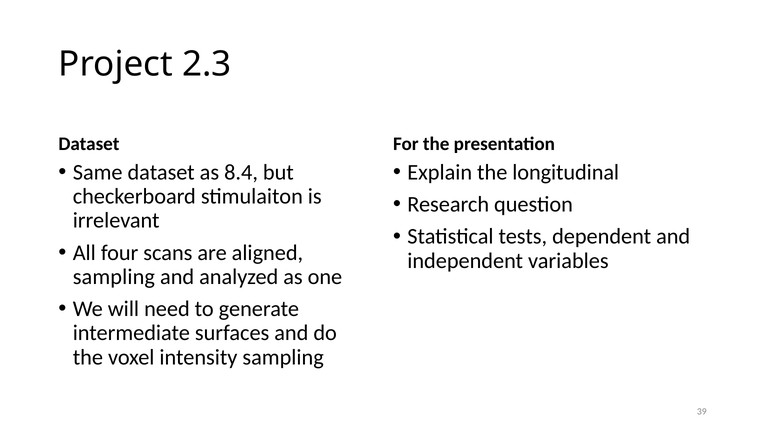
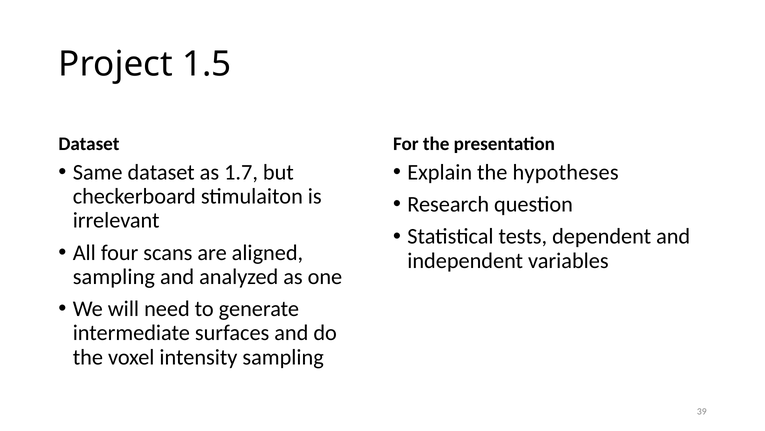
2.3: 2.3 -> 1.5 (207, 64)
8.4: 8.4 -> 1.7 (241, 172)
longitudinal: longitudinal -> hypotheses (566, 172)
